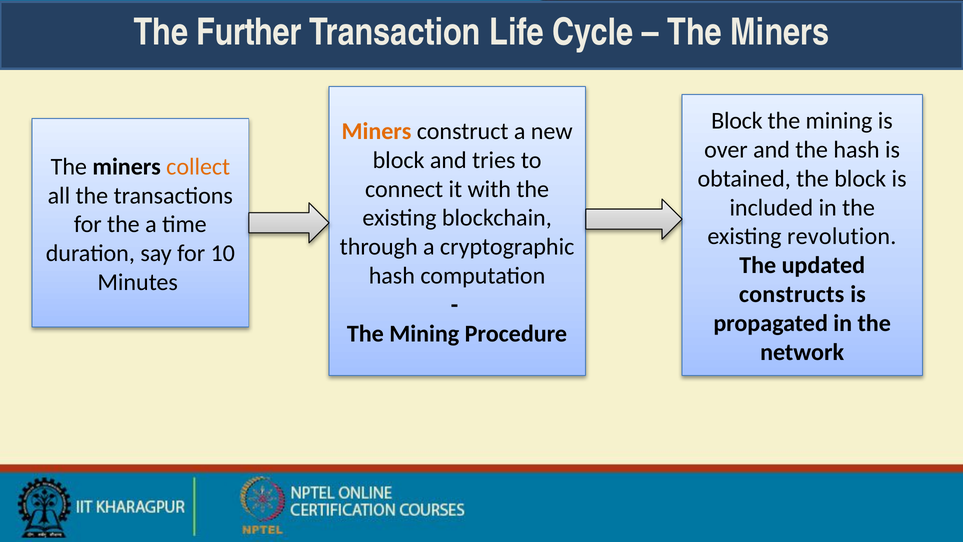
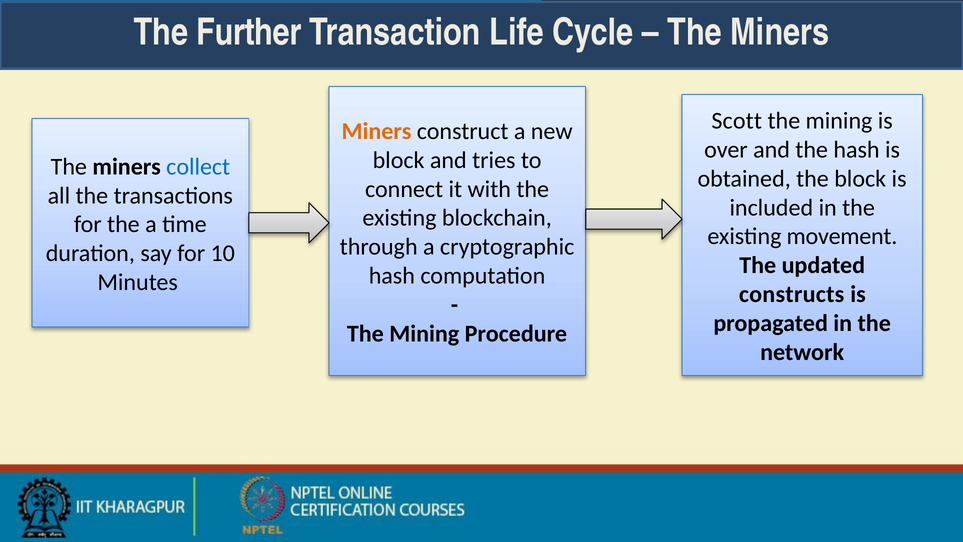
Block: Block -> Scott (737, 121)
collect colour: orange -> blue (198, 167)
revolution: revolution -> movement (842, 236)
